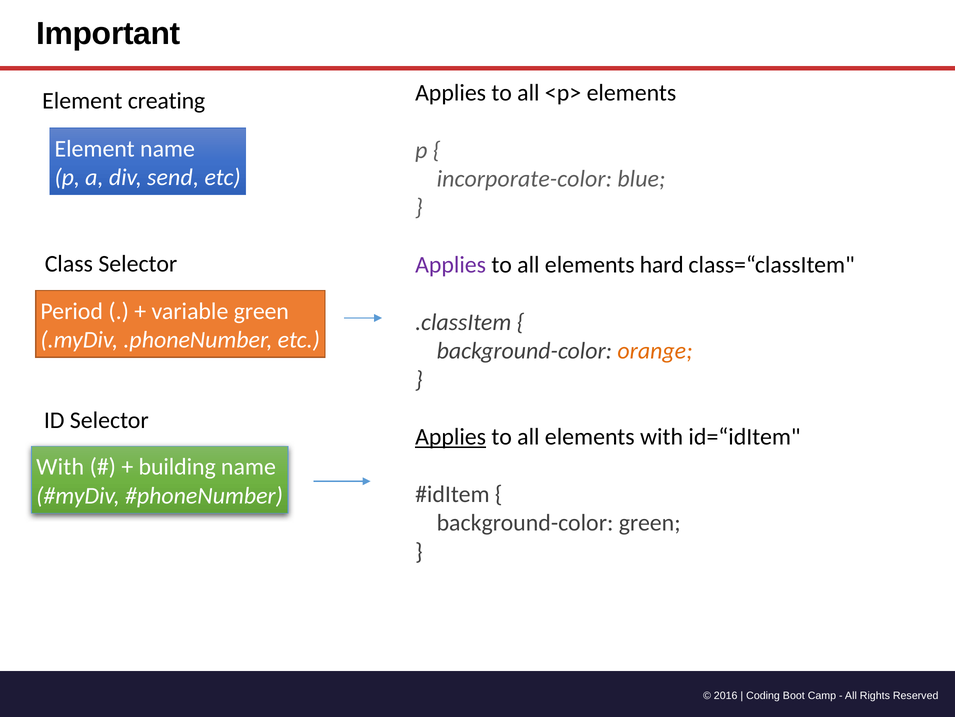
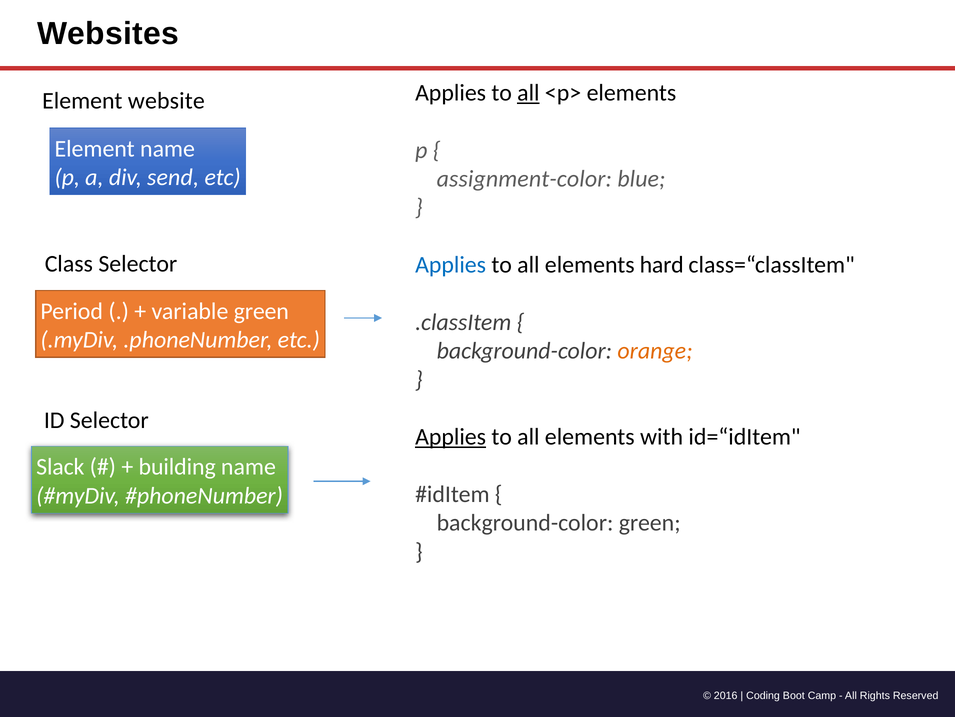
Important: Important -> Websites (108, 34)
all underline: none -> present (528, 93)
creating: creating -> website (166, 101)
incorporate-color: incorporate-color -> assignment-color (524, 179)
Applies colour: purple -> blue (451, 265)
With: With -> Slack (60, 467)
